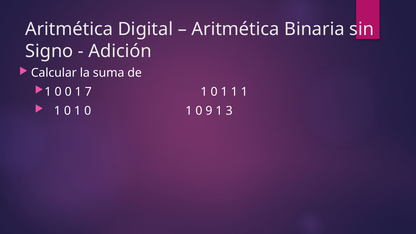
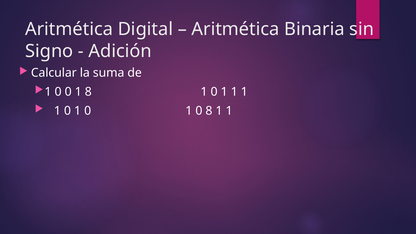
1 7: 7 -> 8 (88, 92)
0 9: 9 -> 8 (209, 111)
3: 3 -> 1 (229, 111)
